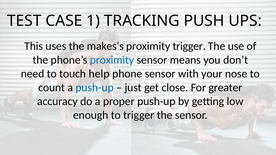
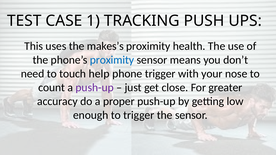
proximity trigger: trigger -> health (189, 46)
phone sensor: sensor -> trigger (160, 74)
push-up colour: blue -> purple (95, 88)
